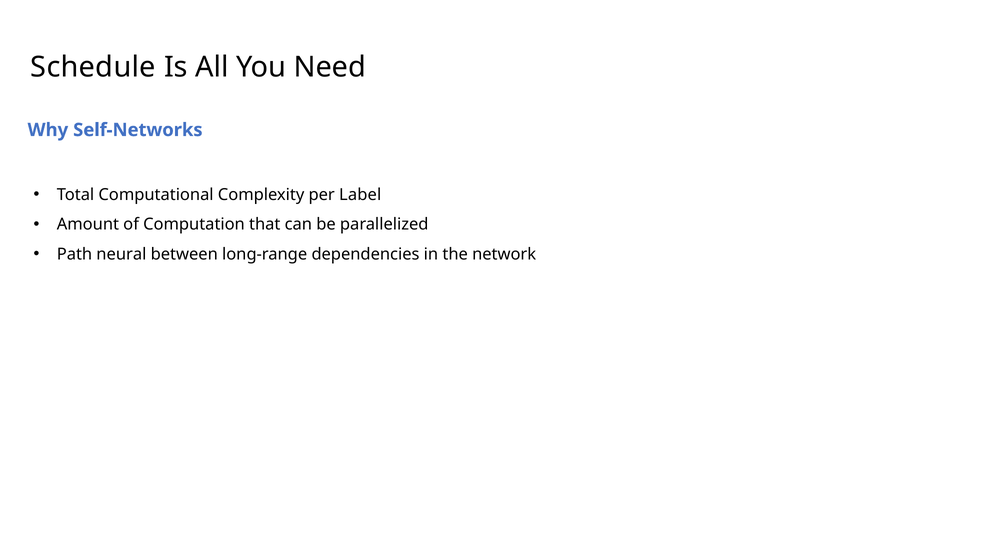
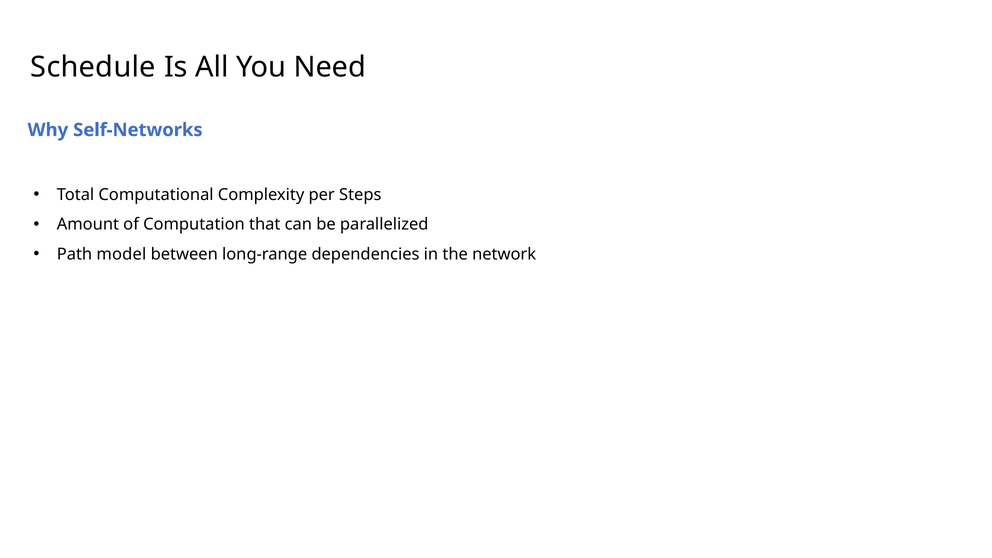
Label: Label -> Steps (360, 195)
neural: neural -> model (121, 254)
